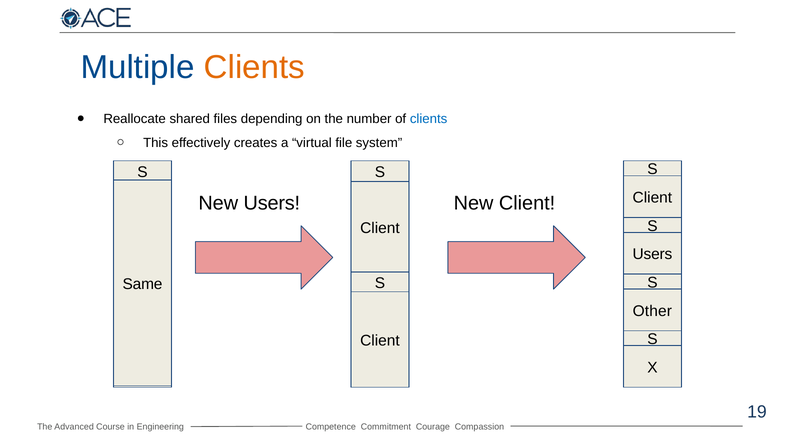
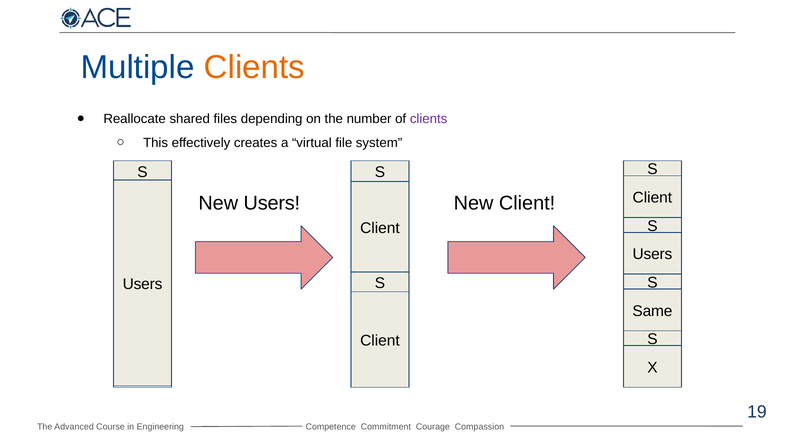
clients colour: blue -> purple (429, 119)
Same: Same -> Users (143, 284)
Other: Other -> Same (652, 311)
